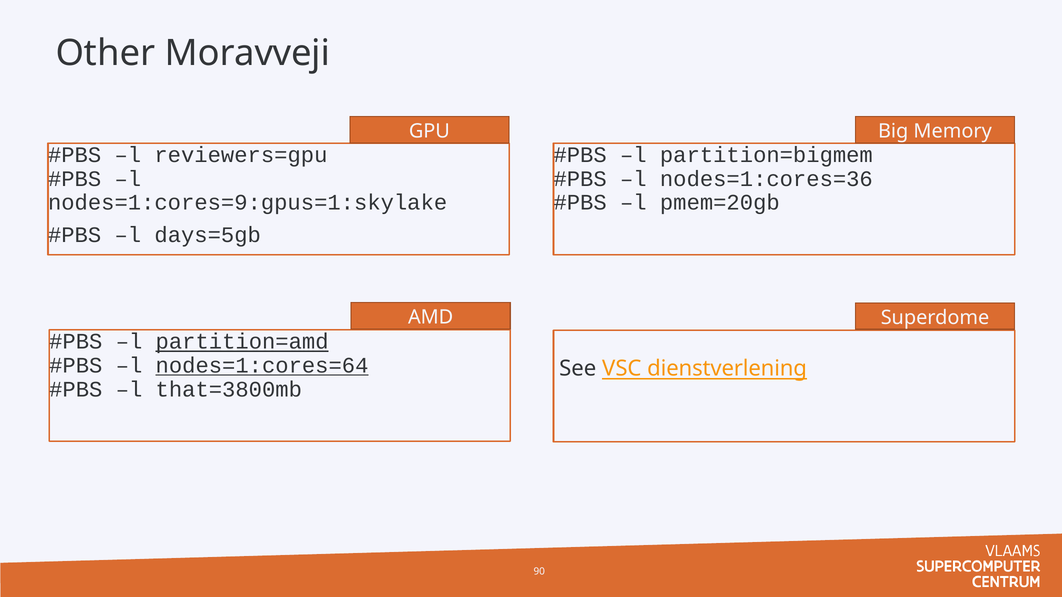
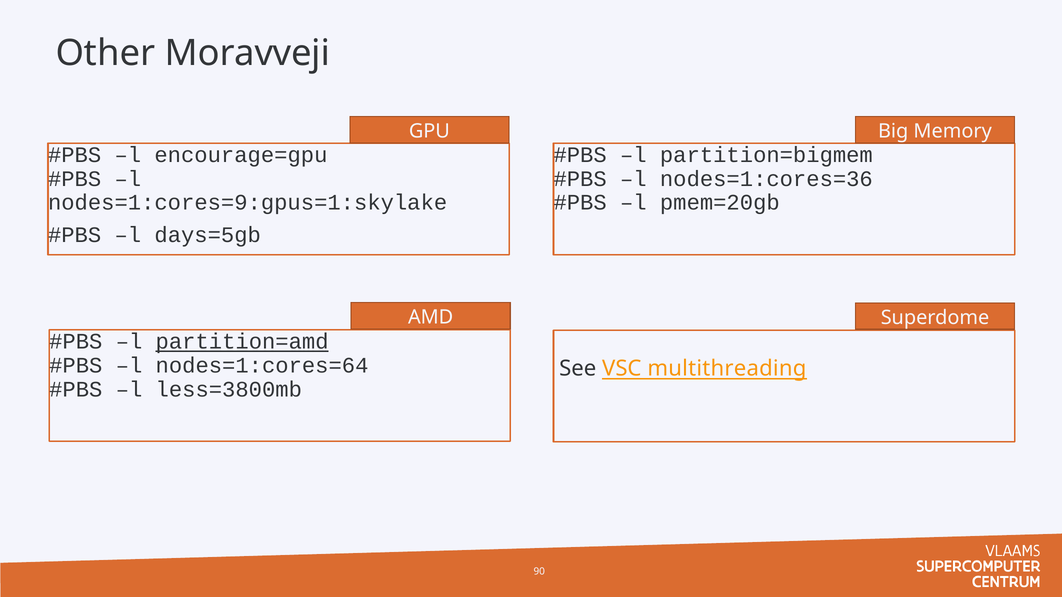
reviewers=gpu: reviewers=gpu -> encourage=gpu (241, 155)
nodes=1:cores=64 underline: present -> none (262, 366)
dienstverlening: dienstverlening -> multithreading (727, 369)
that=3800mb: that=3800mb -> less=3800mb (229, 390)
